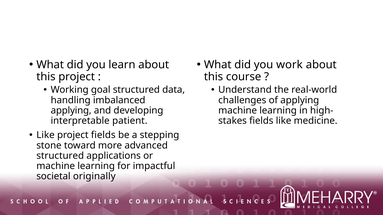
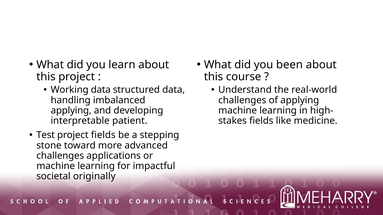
work: work -> been (289, 65)
Working goal: goal -> data (101, 90)
Like: Like -> Test (46, 135)
structured: structured -> challenges (60, 156)
